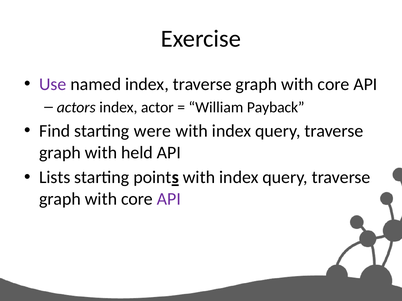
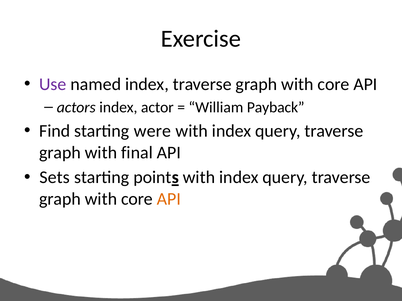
held: held -> final (137, 153)
Lists: Lists -> Sets (55, 178)
API colour: purple -> orange (169, 199)
